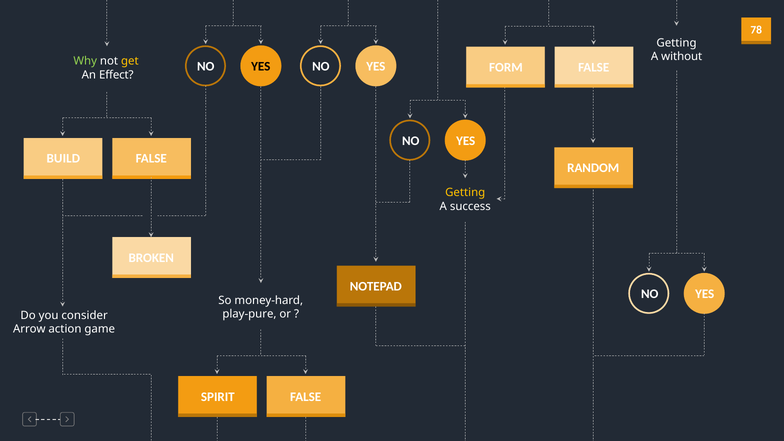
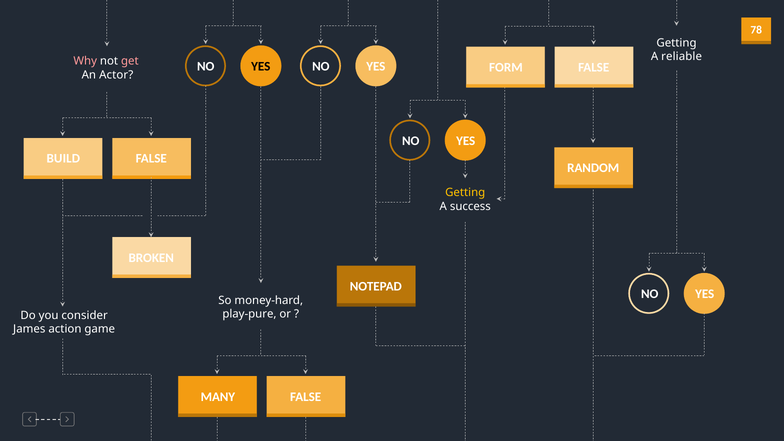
without: without -> reliable (682, 56)
Why colour: light green -> pink (85, 61)
get colour: yellow -> pink (130, 61)
Effect: Effect -> Actor (116, 75)
Arrow: Arrow -> James (29, 329)
SPIRIT: SPIRIT -> MANY (218, 397)
